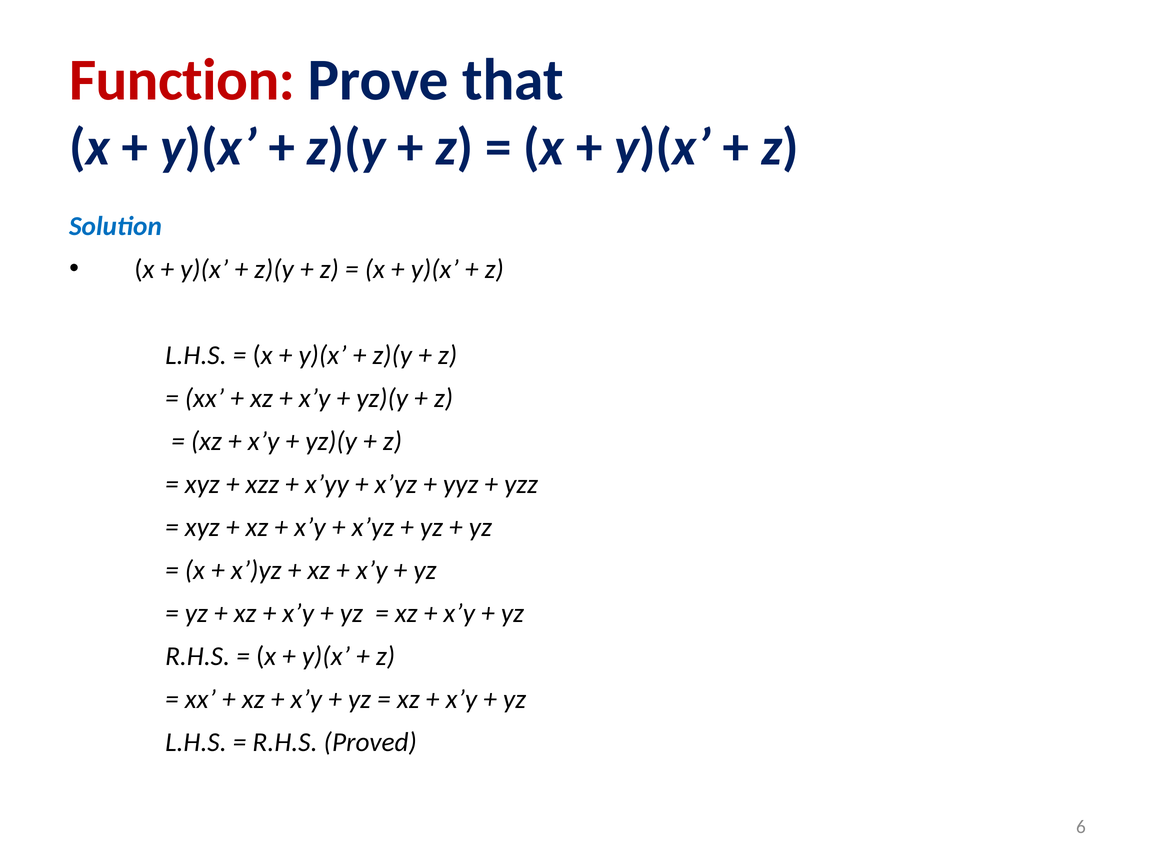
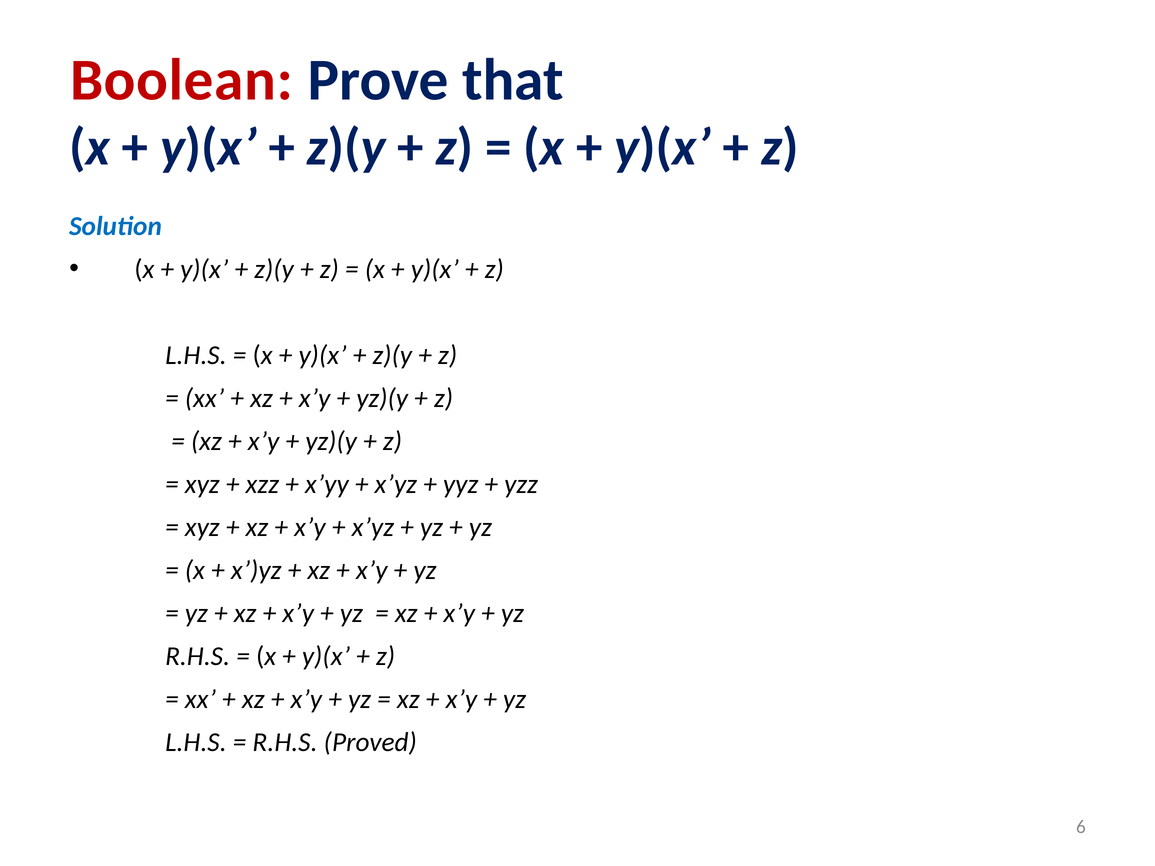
Function: Function -> Boolean (182, 80)
